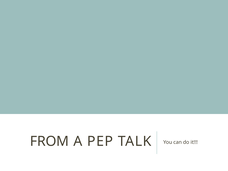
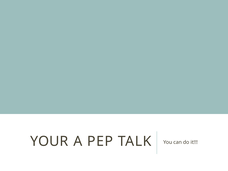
FROM: FROM -> YOUR (49, 141)
